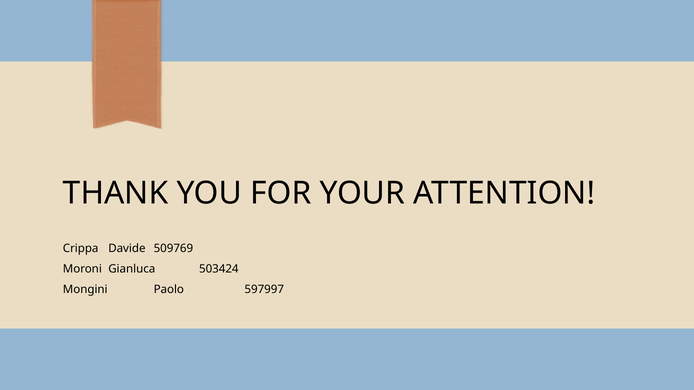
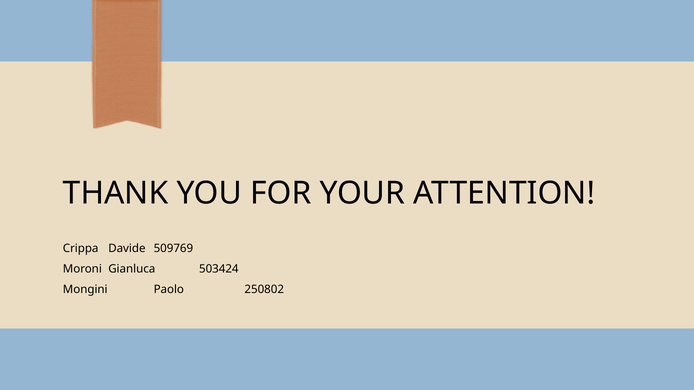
597997: 597997 -> 250802 (264, 290)
